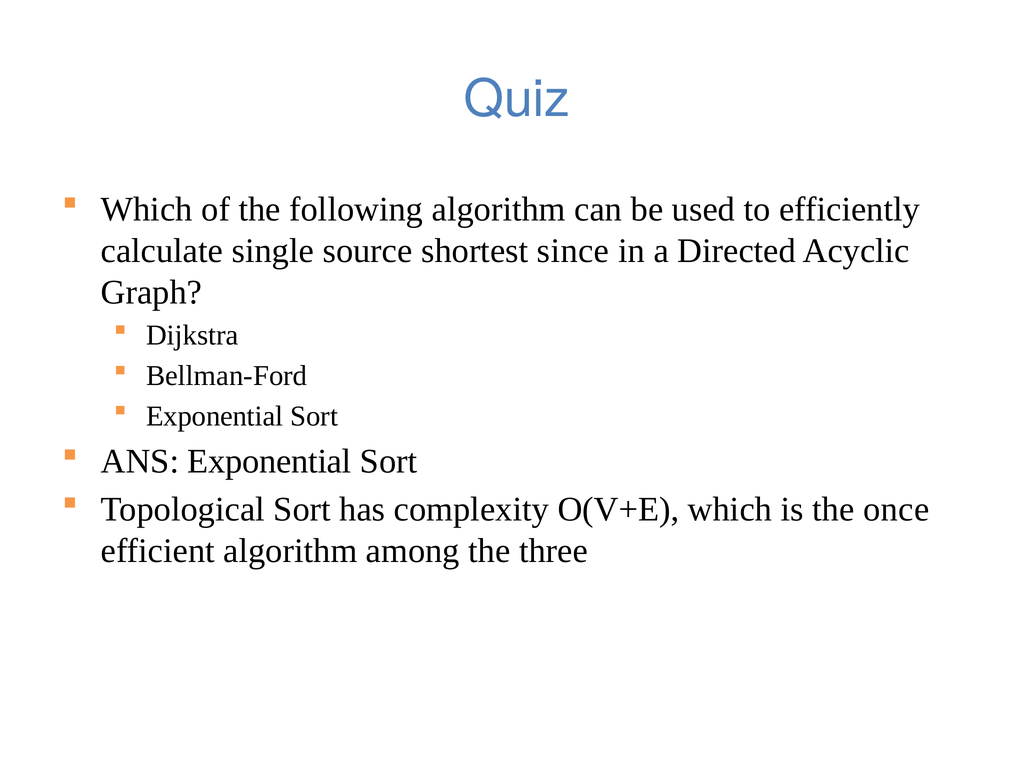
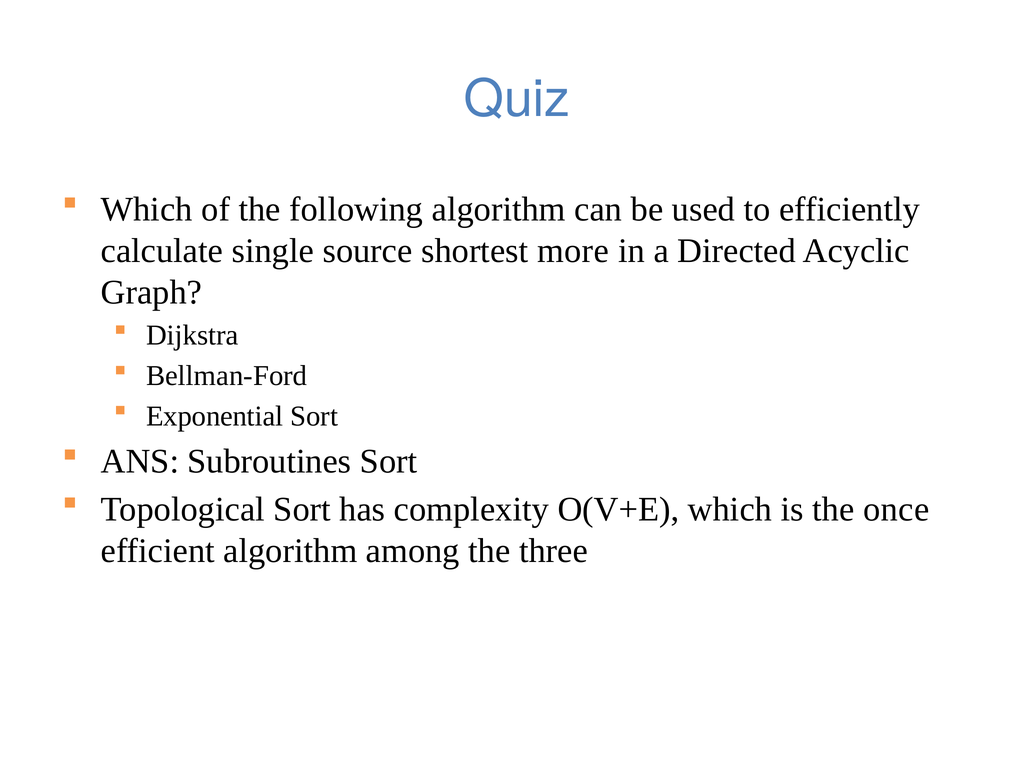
since: since -> more (573, 251)
ANS Exponential: Exponential -> Subroutines (269, 461)
